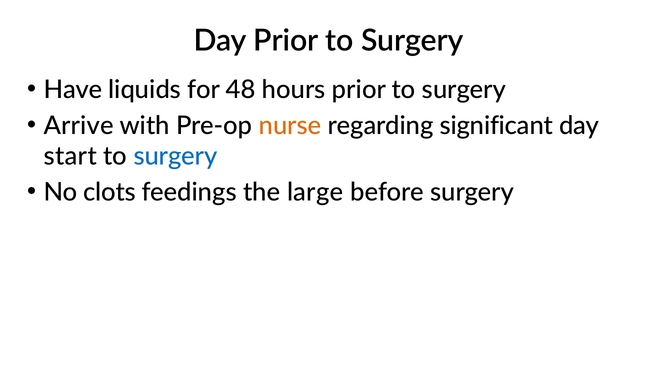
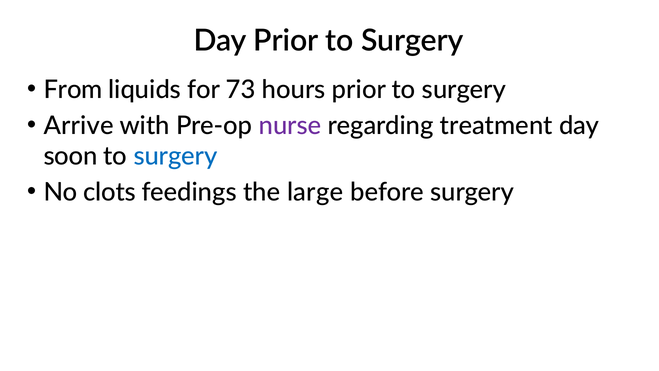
Have: Have -> From (73, 90)
48: 48 -> 73 (241, 90)
nurse colour: orange -> purple (290, 126)
significant: significant -> treatment (496, 126)
start: start -> soon (71, 156)
